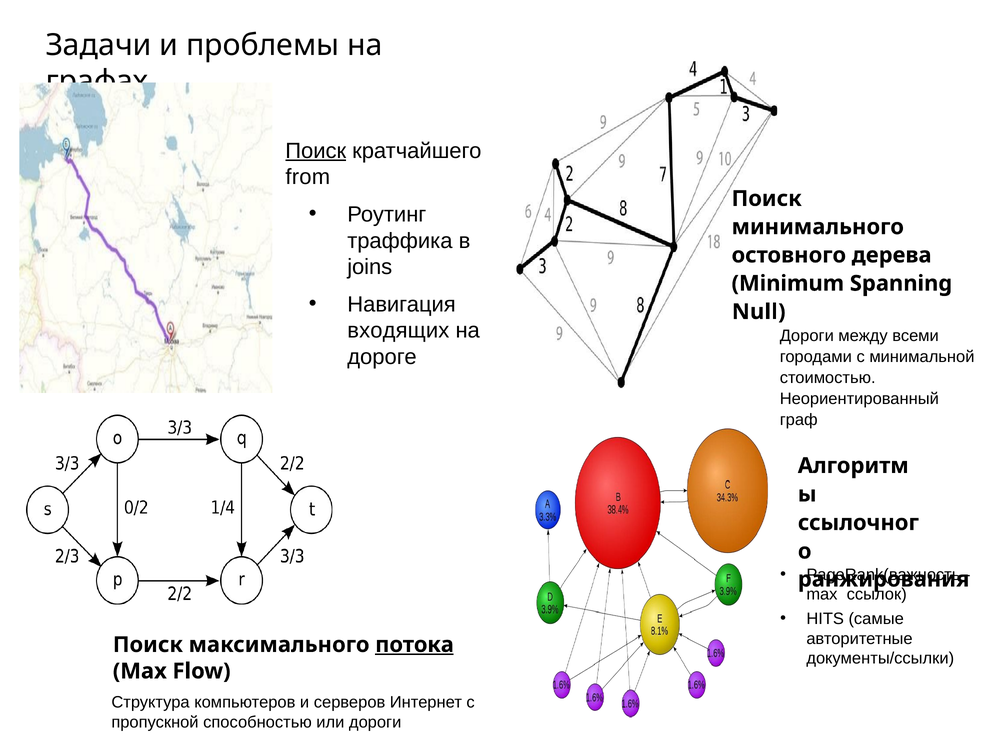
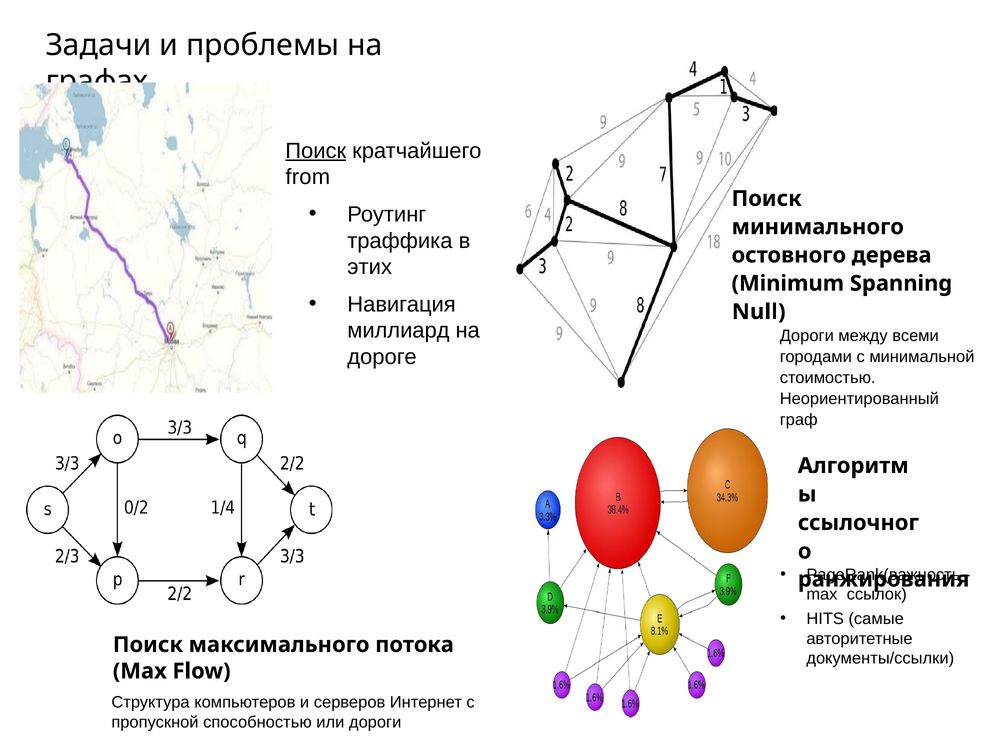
joins: joins -> этих (370, 267)
входящих: входящих -> миллиард (398, 331)
потока underline: present -> none (415, 645)
